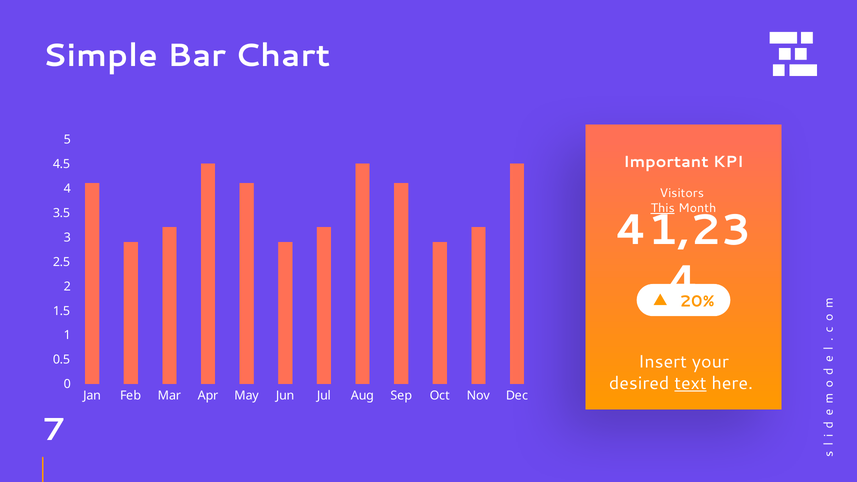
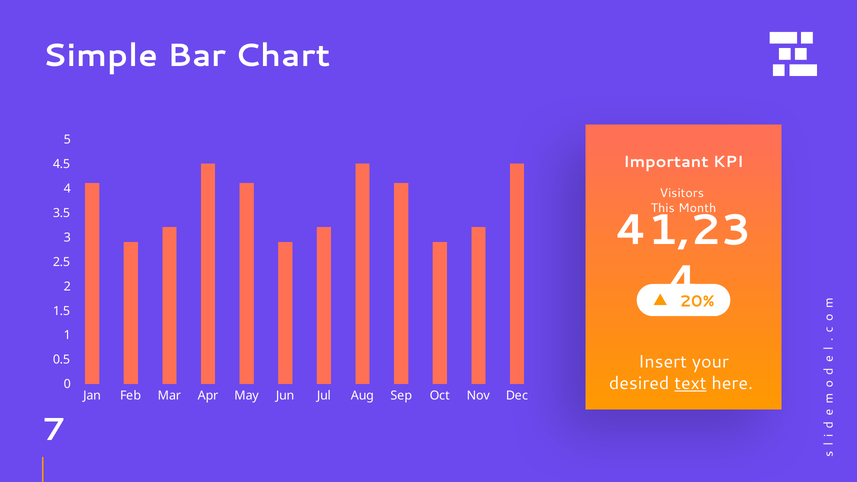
This underline: present -> none (663, 208)
